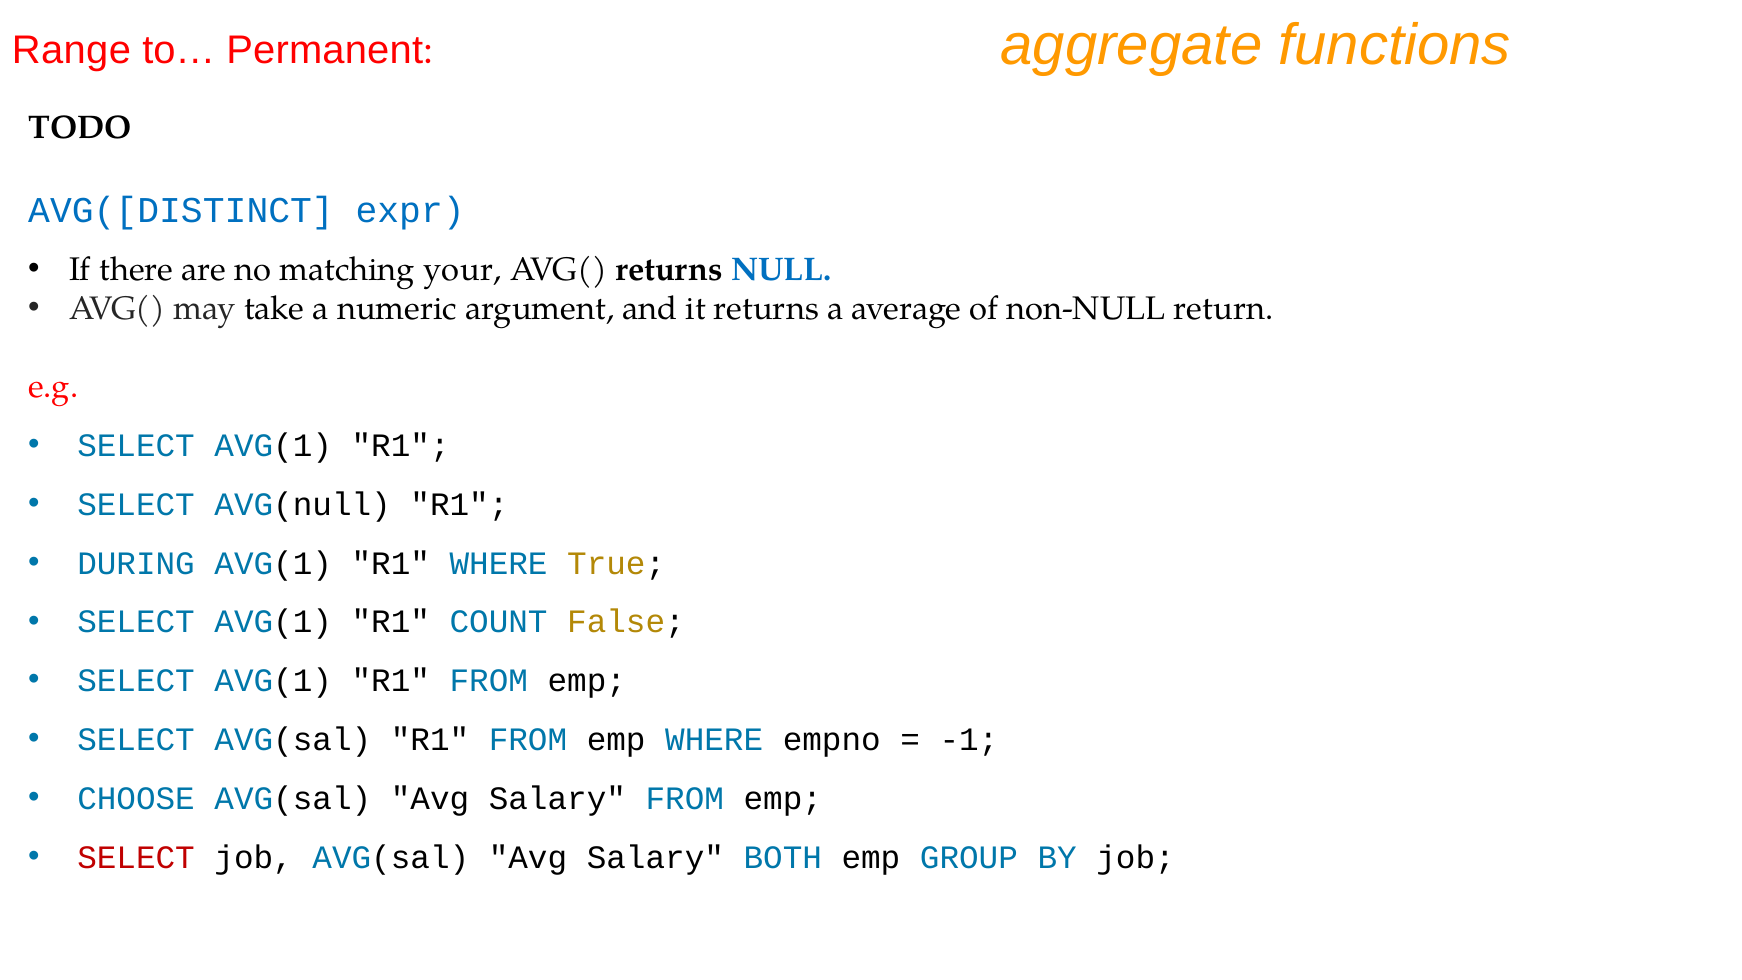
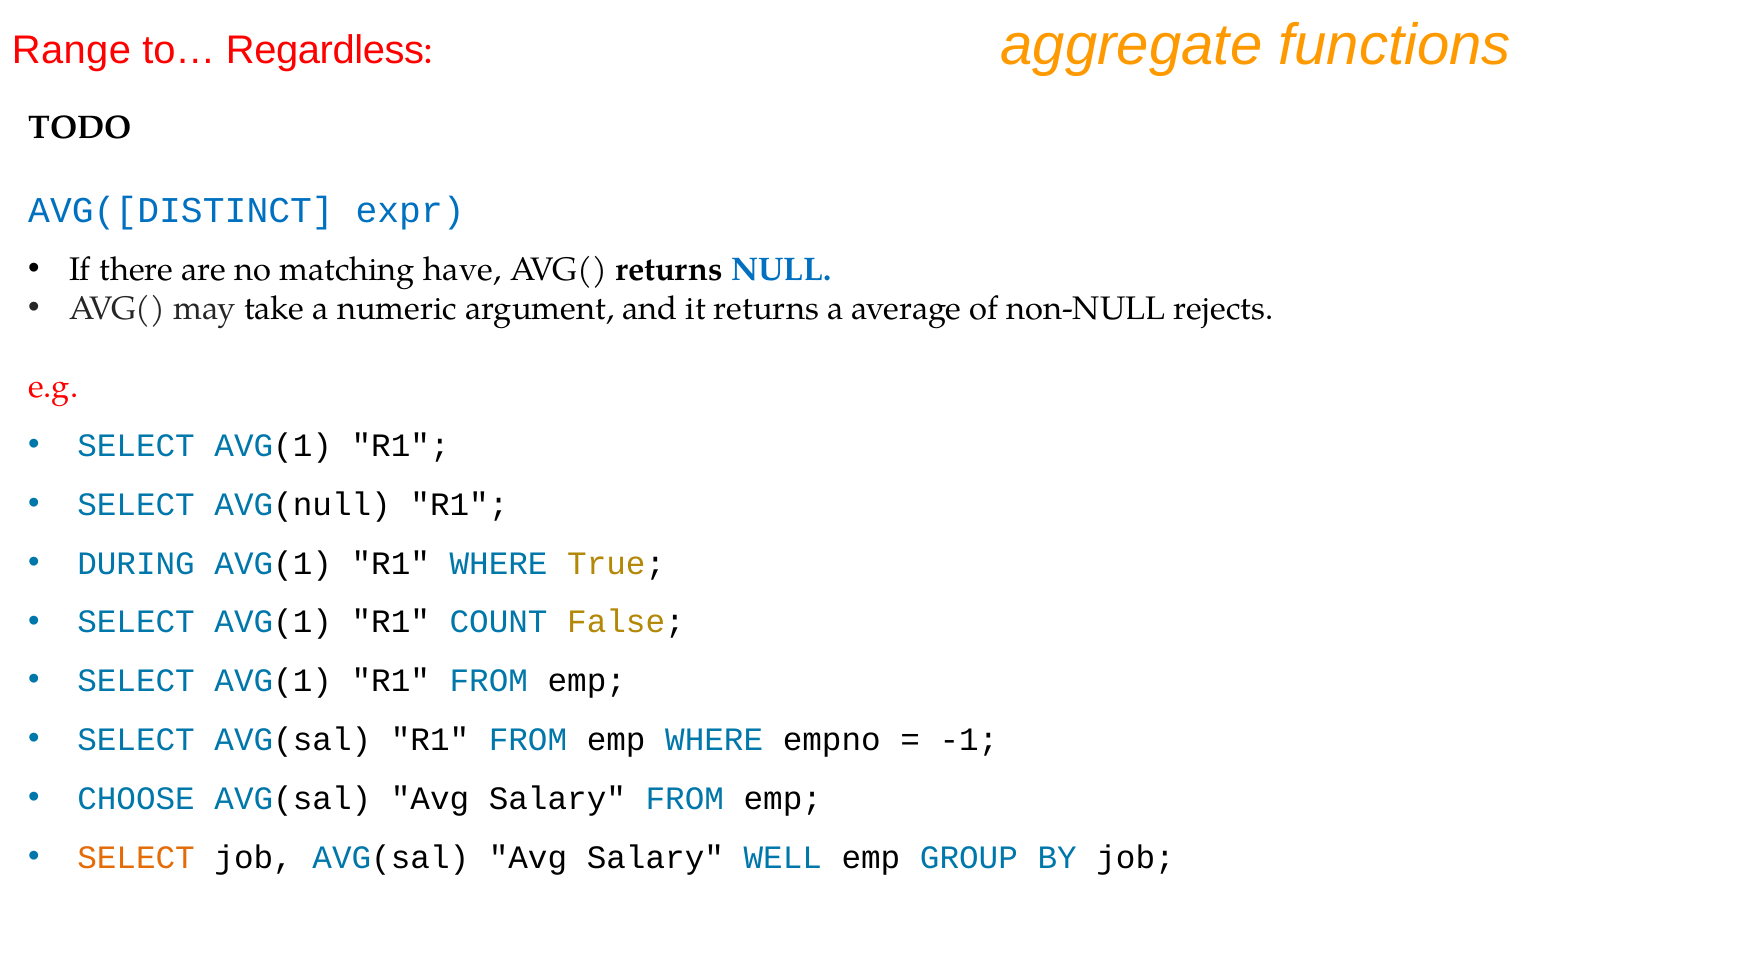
Permanent: Permanent -> Regardless (325, 50)
your: your -> have (462, 269)
return: return -> rejects (1224, 308)
SELECT colour: red -> orange (136, 857)
BOTH: BOTH -> WELL (783, 857)
